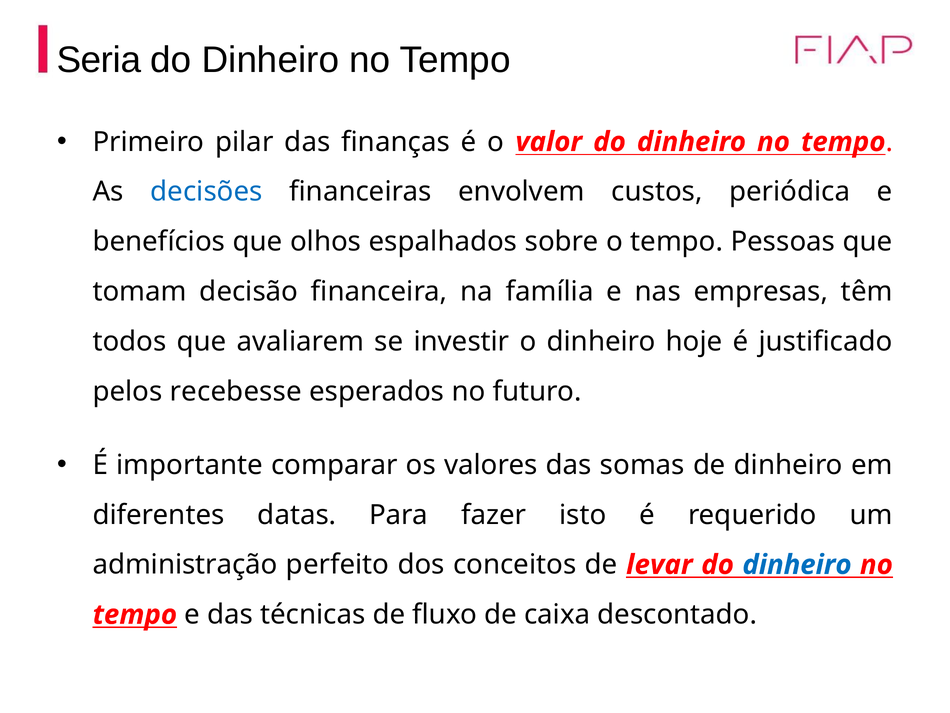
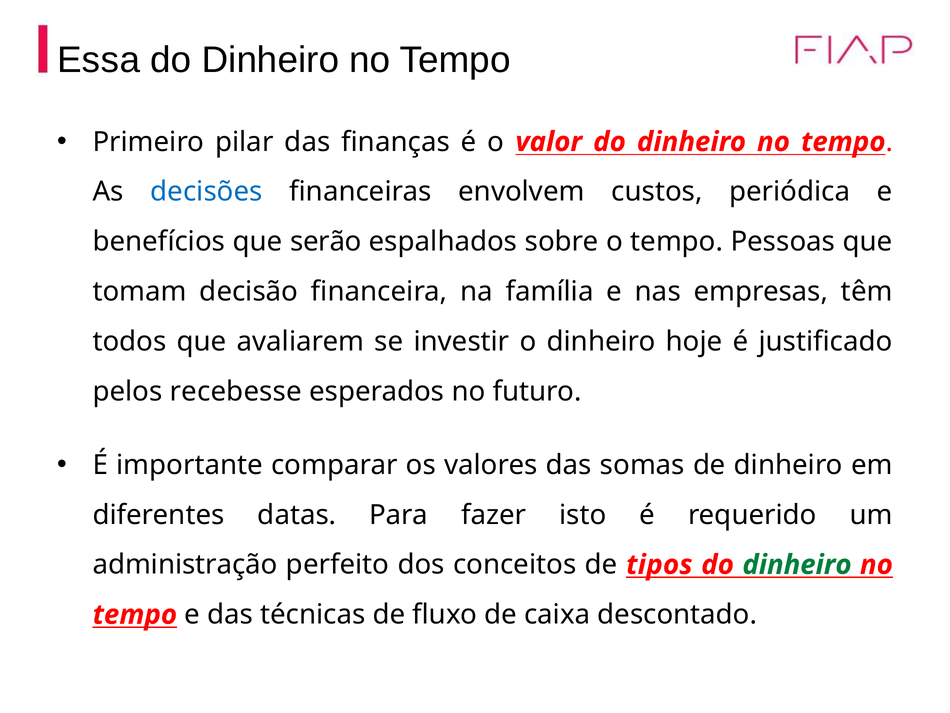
Seria: Seria -> Essa (99, 60)
olhos: olhos -> serão (326, 242)
levar: levar -> tipos (659, 564)
dinheiro colour: blue -> green (797, 564)
